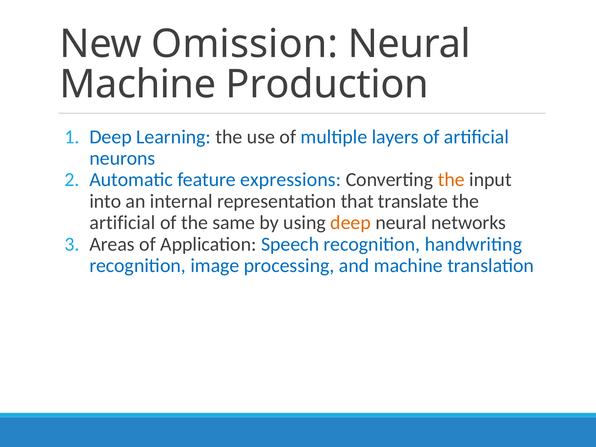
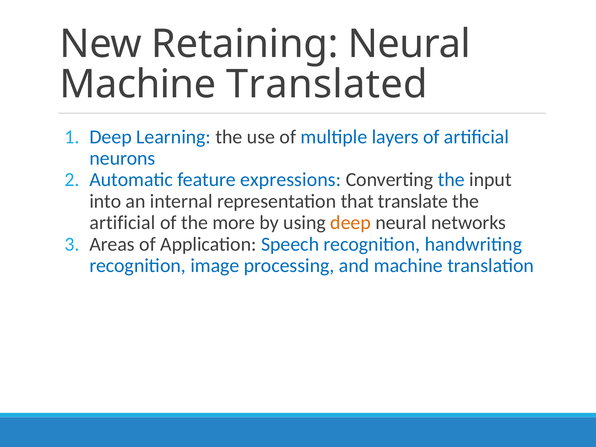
Omission: Omission -> Retaining (245, 44)
Production: Production -> Translated (327, 84)
the colour: orange -> blue (451, 180)
same: same -> more (234, 223)
